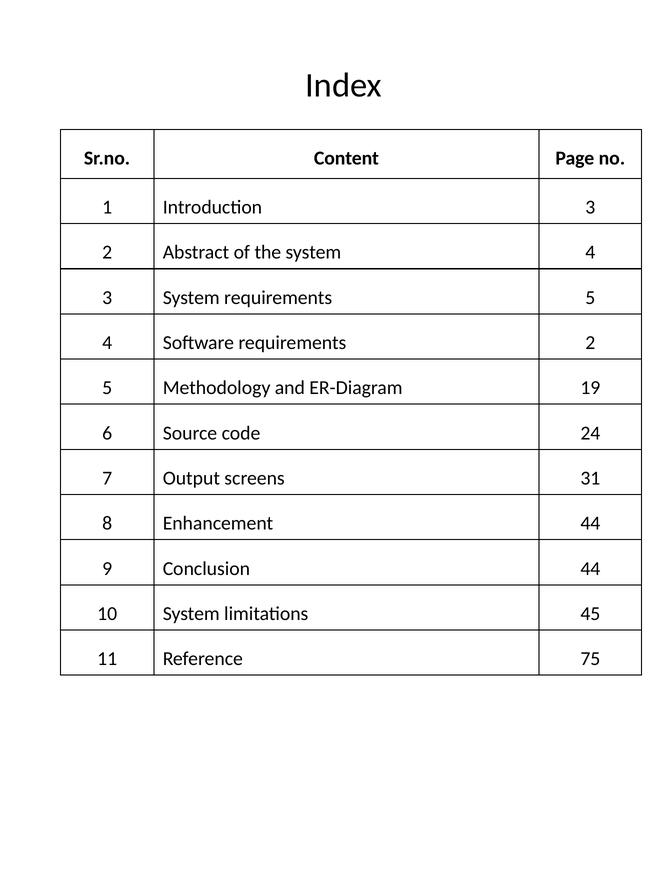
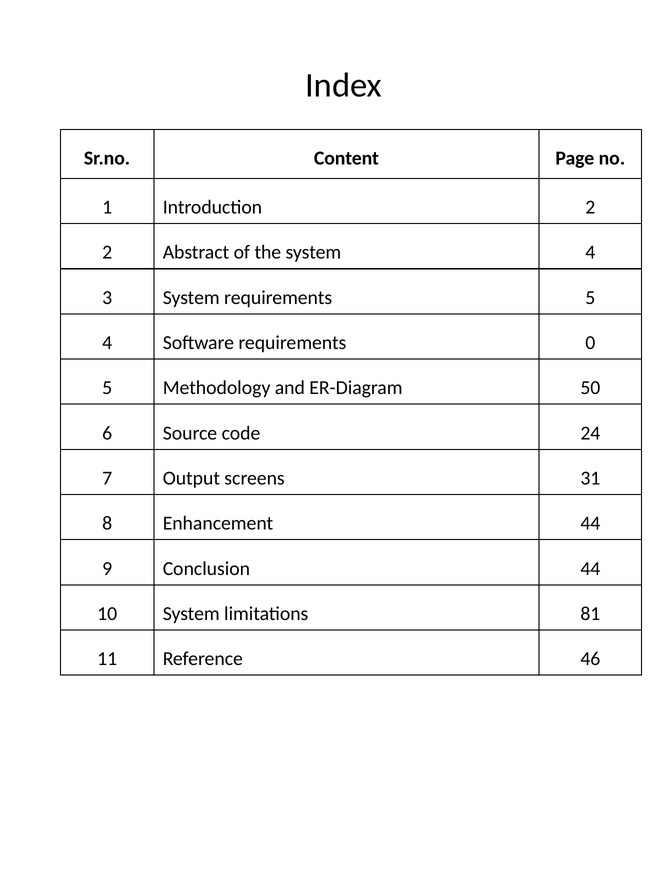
Introduction 3: 3 -> 2 (590, 207)
requirements 2: 2 -> 0 (590, 343)
19: 19 -> 50 (590, 388)
45: 45 -> 81 (590, 614)
75: 75 -> 46 (590, 659)
